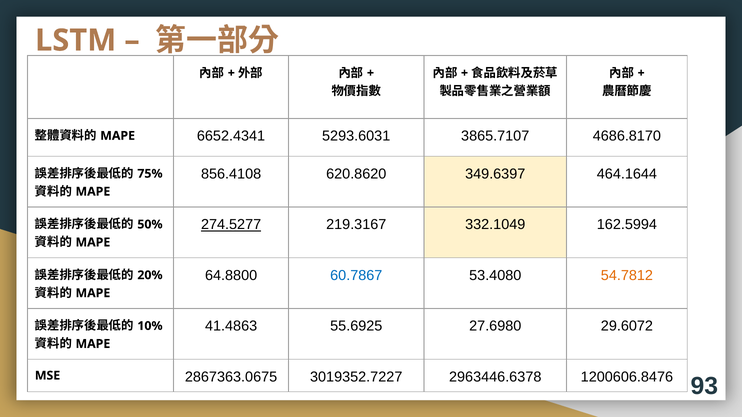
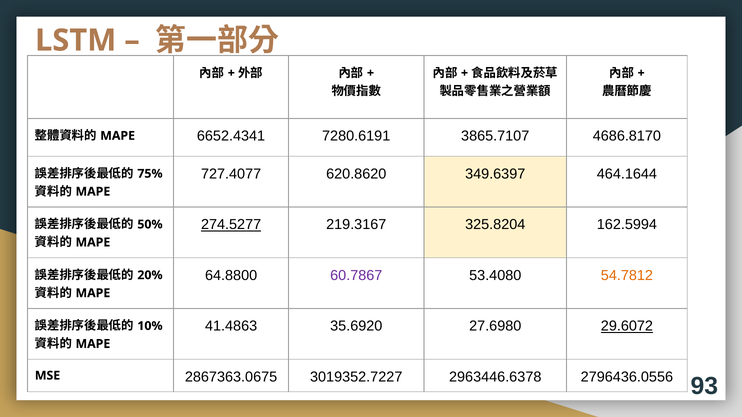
5293.6031: 5293.6031 -> 7280.6191 (356, 136)
856.4108: 856.4108 -> 727.4077 (231, 174)
332.1049: 332.1049 -> 325.8204 (495, 225)
60.7867 colour: blue -> purple (356, 276)
55.6925: 55.6925 -> 35.6920 (356, 326)
29.6072 underline: none -> present (627, 326)
1200606.8476: 1200606.8476 -> 2796436.0556 (627, 377)
